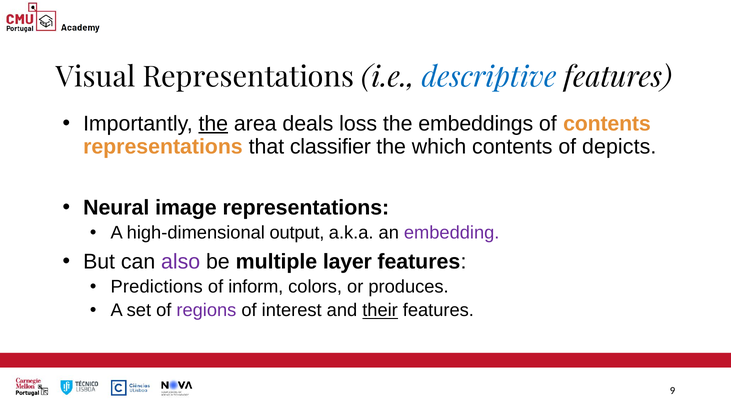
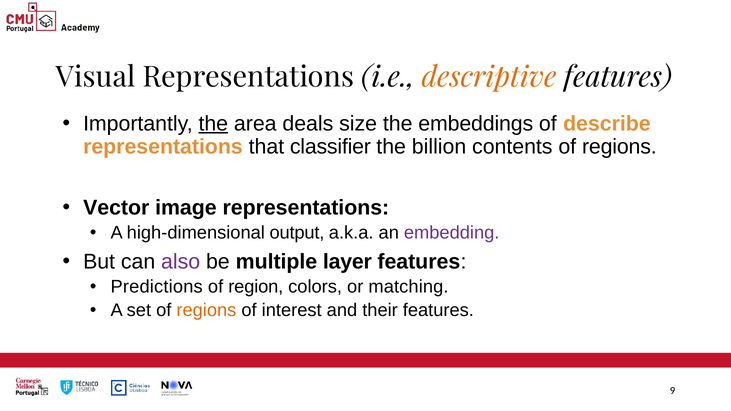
descriptive colour: blue -> orange (489, 77)
loss: loss -> size (358, 124)
of contents: contents -> describe (607, 124)
which: which -> billion (439, 147)
contents of depicts: depicts -> regions (619, 147)
Neural: Neural -> Vector (116, 208)
inform: inform -> region (256, 287)
produces: produces -> matching (408, 287)
regions colour: purple -> orange (206, 311)
their underline: present -> none (380, 311)
